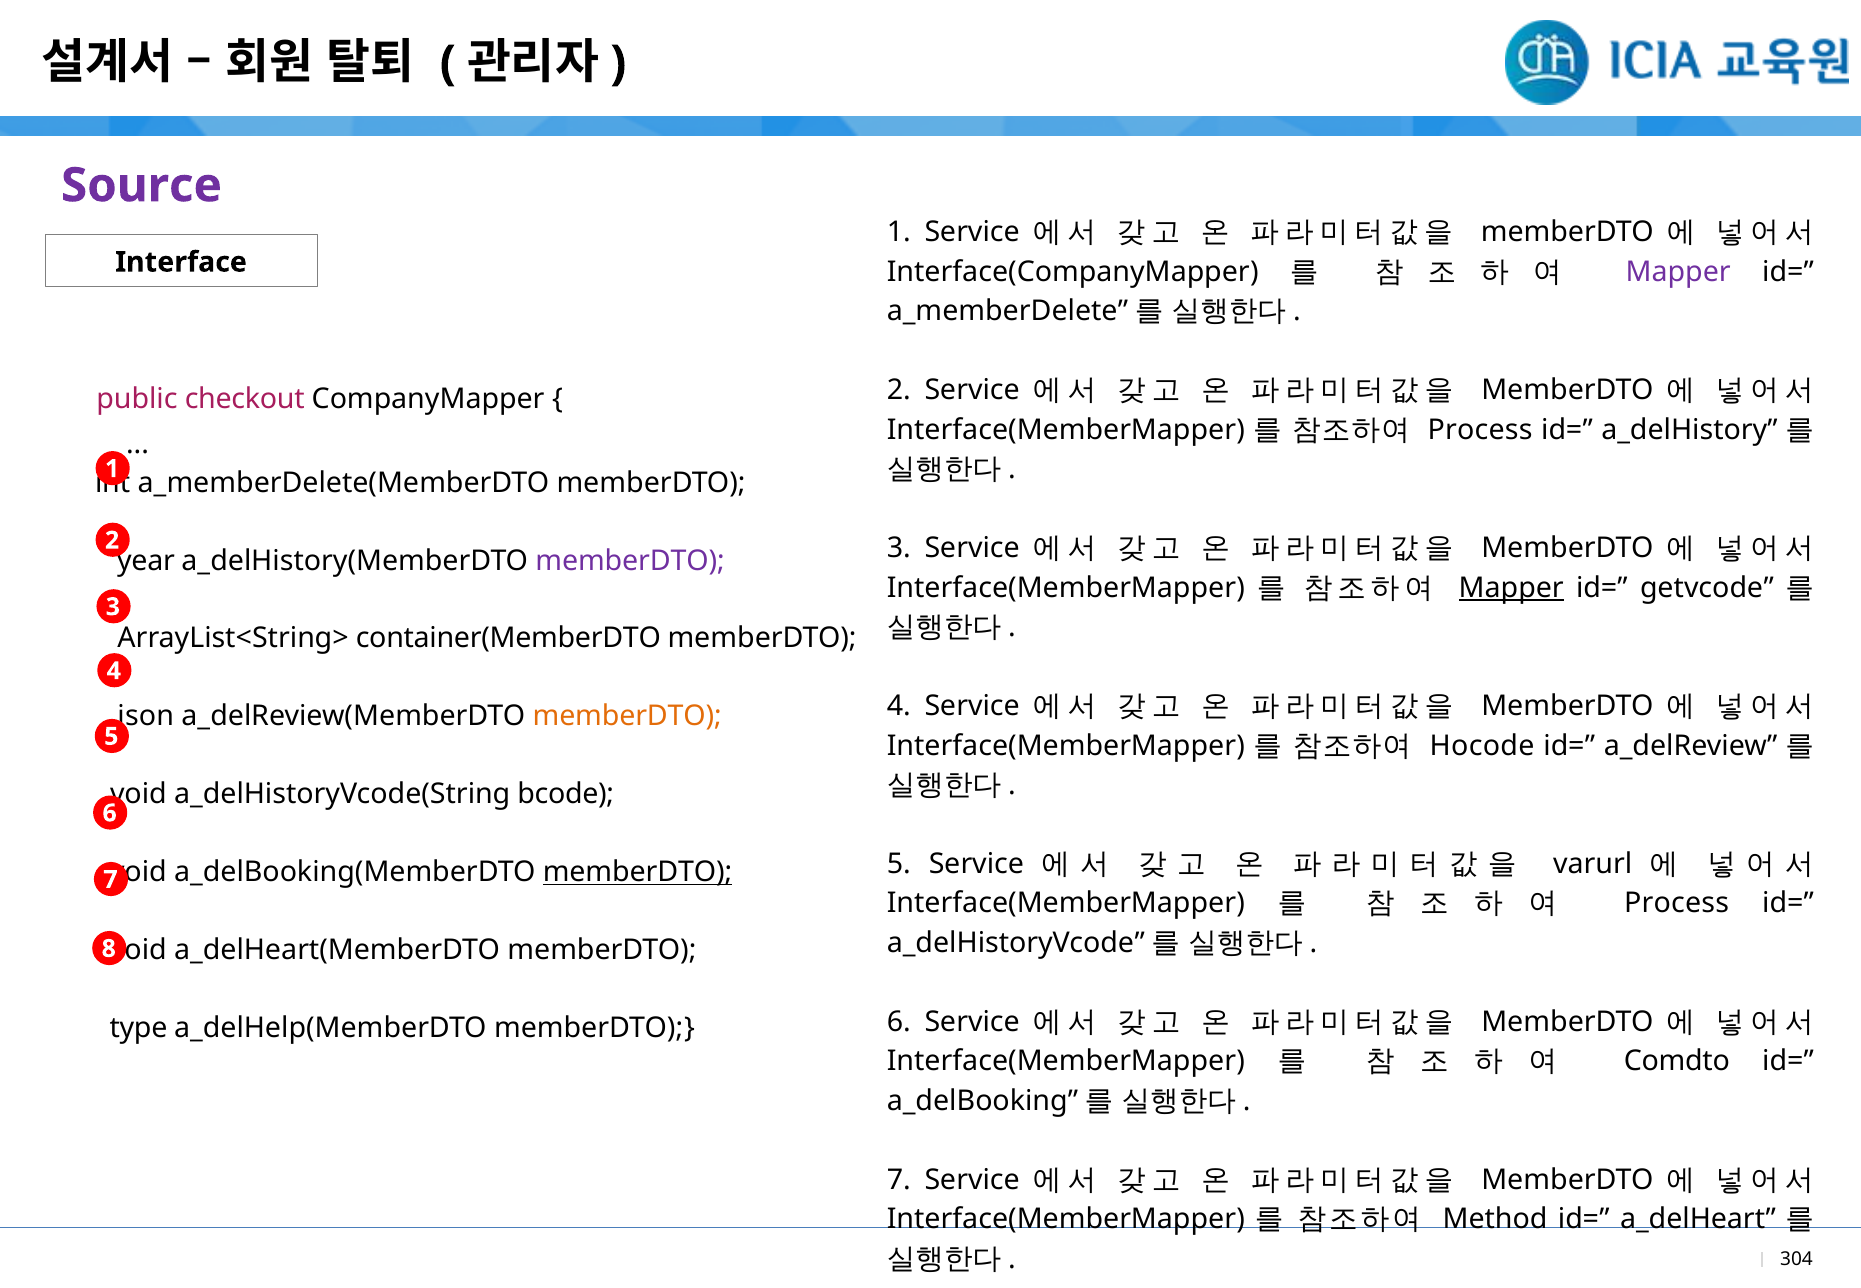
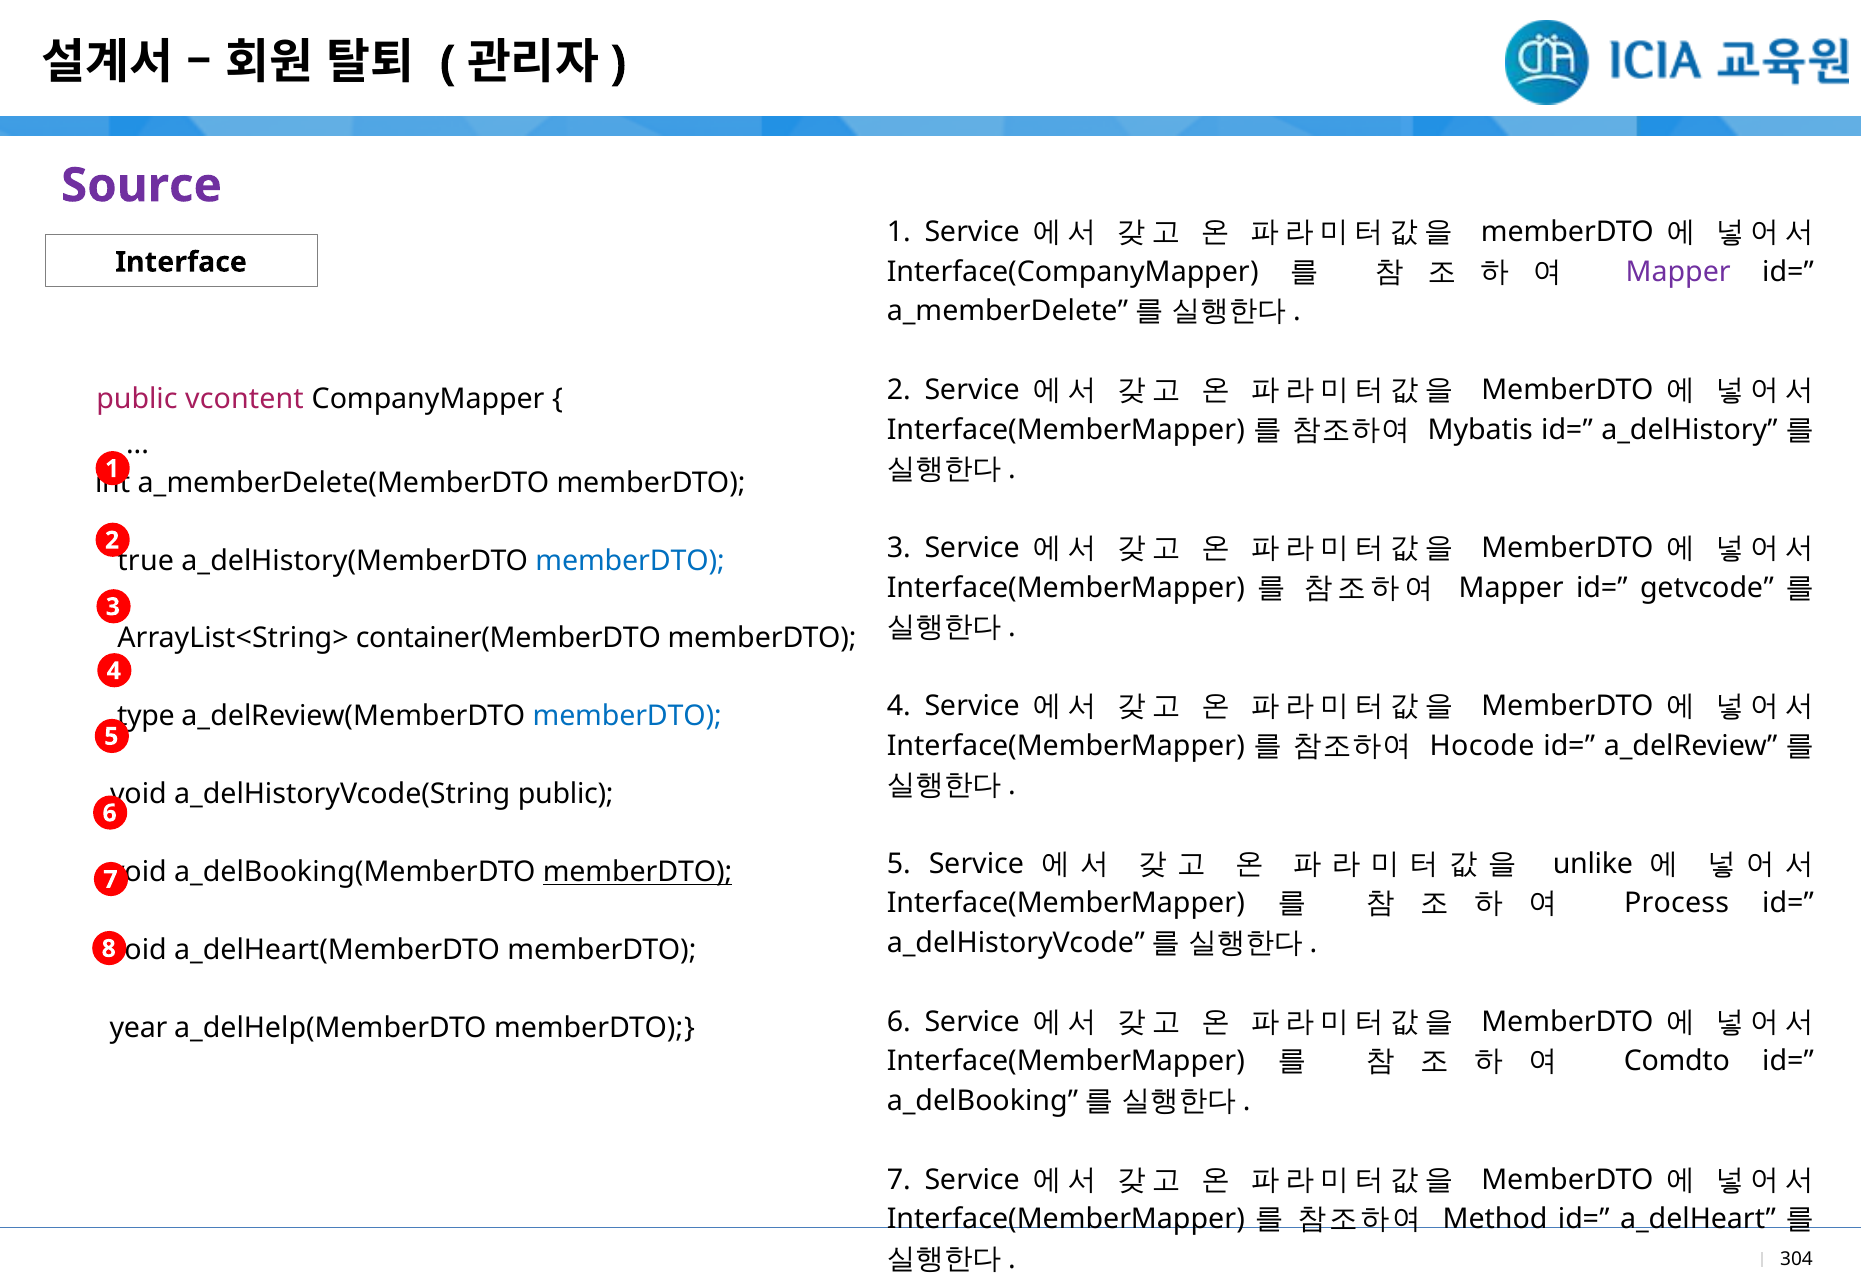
checkout: checkout -> vcontent (245, 399)
Process: Process -> Mybatis (1480, 430)
year: year -> true (146, 561)
memberDTO colour: purple -> blue (630, 561)
Mapper underline: present -> none (1511, 588)
json: json -> type (146, 717)
memberDTO colour: orange -> blue (627, 717)
bcode: bcode -> public (566, 795)
varurl: varurl -> unlike (1593, 864)
type: type -> year (139, 1028)
